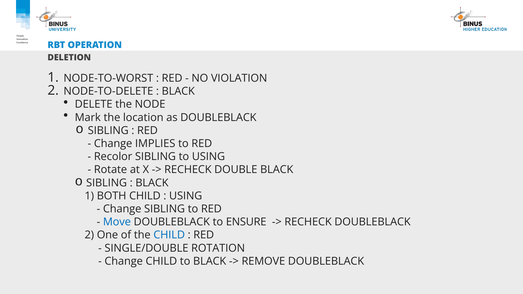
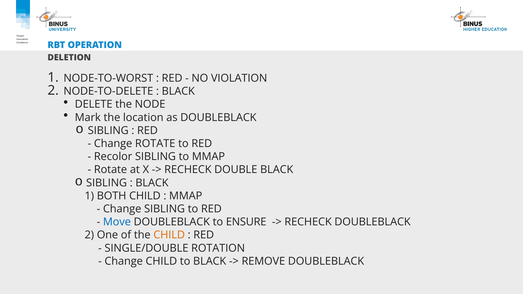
Change IMPLIES: IMPLIES -> ROTATE (155, 144)
to USING: USING -> MMAP (208, 157)
USING: USING -> MMAP (186, 196)
CHILD colour: blue -> orange (169, 235)
